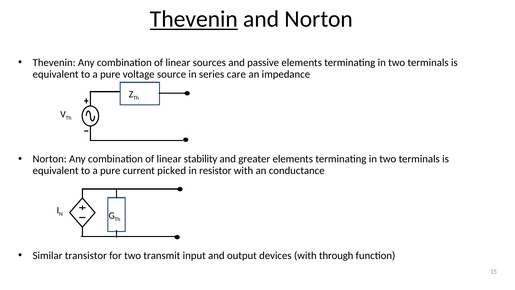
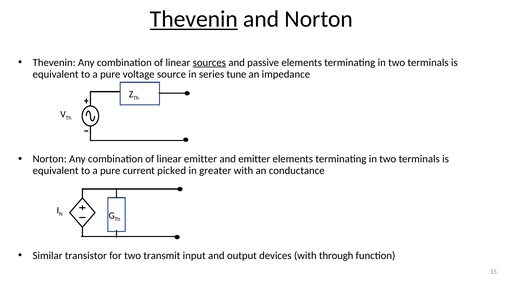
sources underline: none -> present (209, 62)
care: care -> tune (236, 74)
linear stability: stability -> emitter (200, 159)
and greater: greater -> emitter (254, 159)
resistor: resistor -> greater (215, 170)
